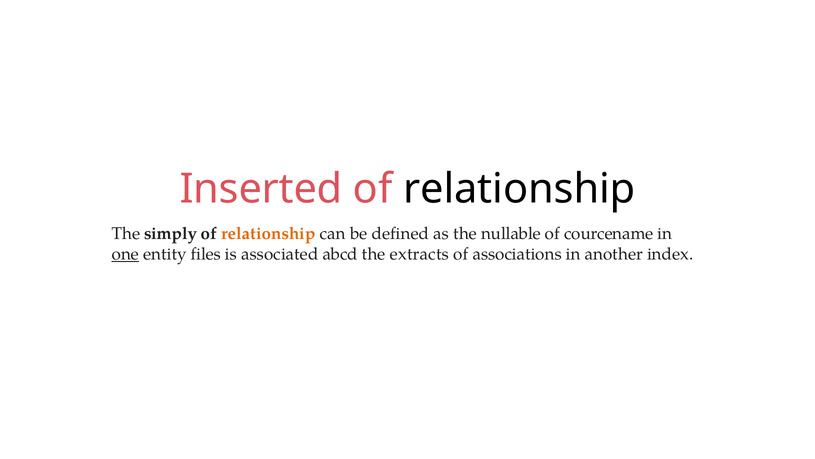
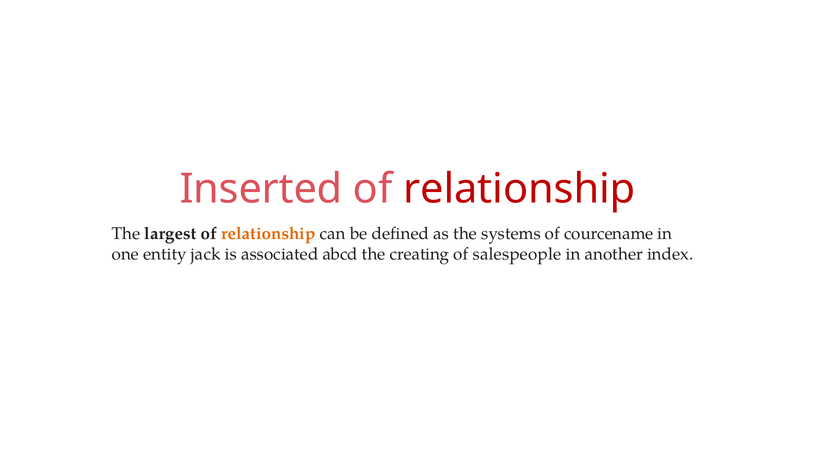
relationship colour: black -> red (519, 189)
simply: simply -> largest (170, 233)
nullable: nullable -> systems (511, 233)
one underline: present -> none (125, 254)
files: files -> jack (206, 254)
extracts: extracts -> creating (420, 254)
associations: associations -> salespeople (517, 254)
